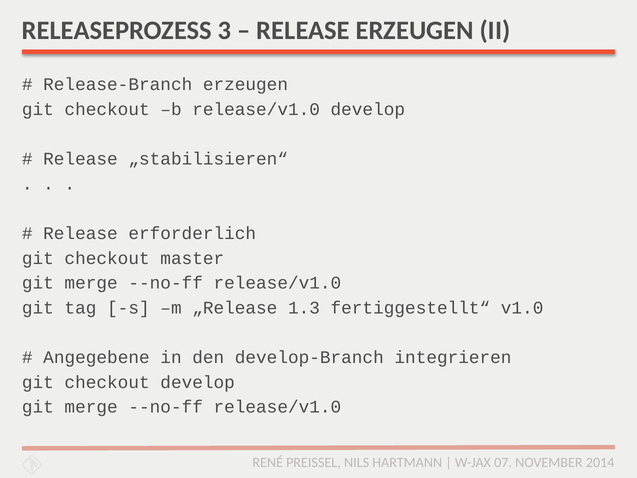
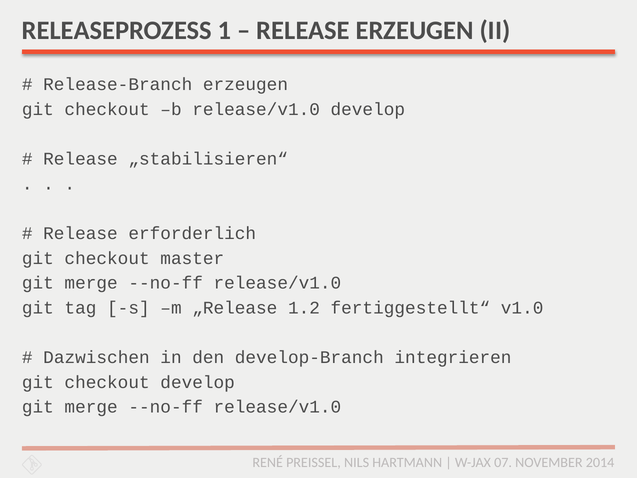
3: 3 -> 1 (225, 31)
1.3: 1.3 -> 1.2 (304, 308)
Angegebene: Angegebene -> Dazwischen (96, 357)
